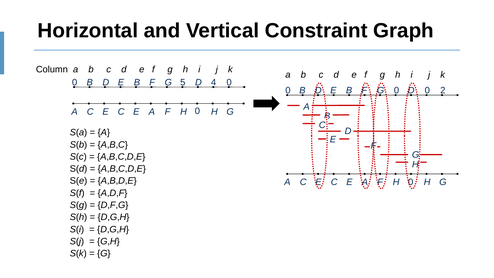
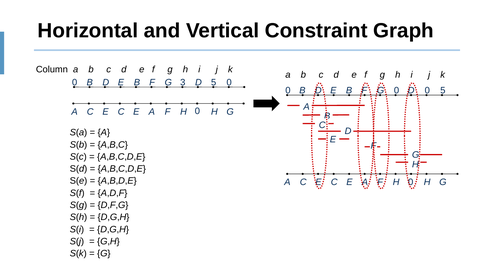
5: 5 -> 3 (183, 82)
D 4: 4 -> 5 (214, 82)
0 2: 2 -> 5 (443, 90)
